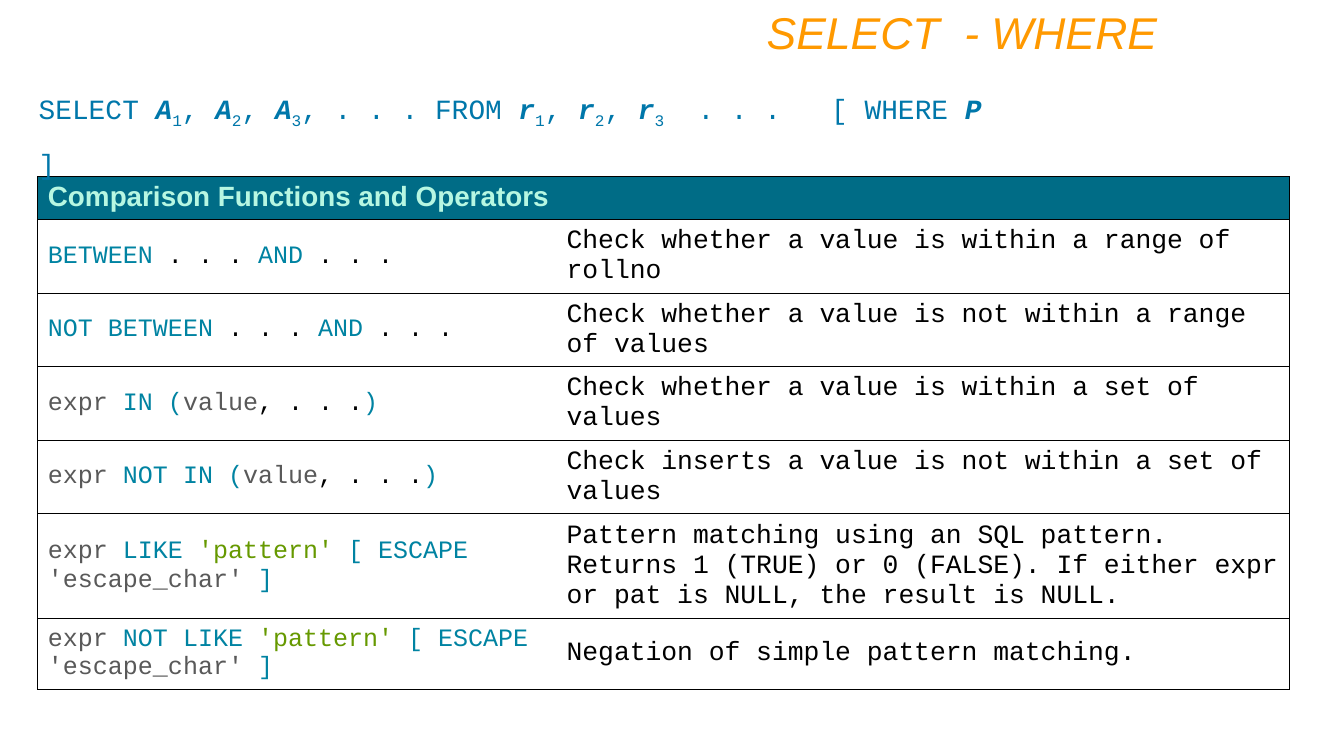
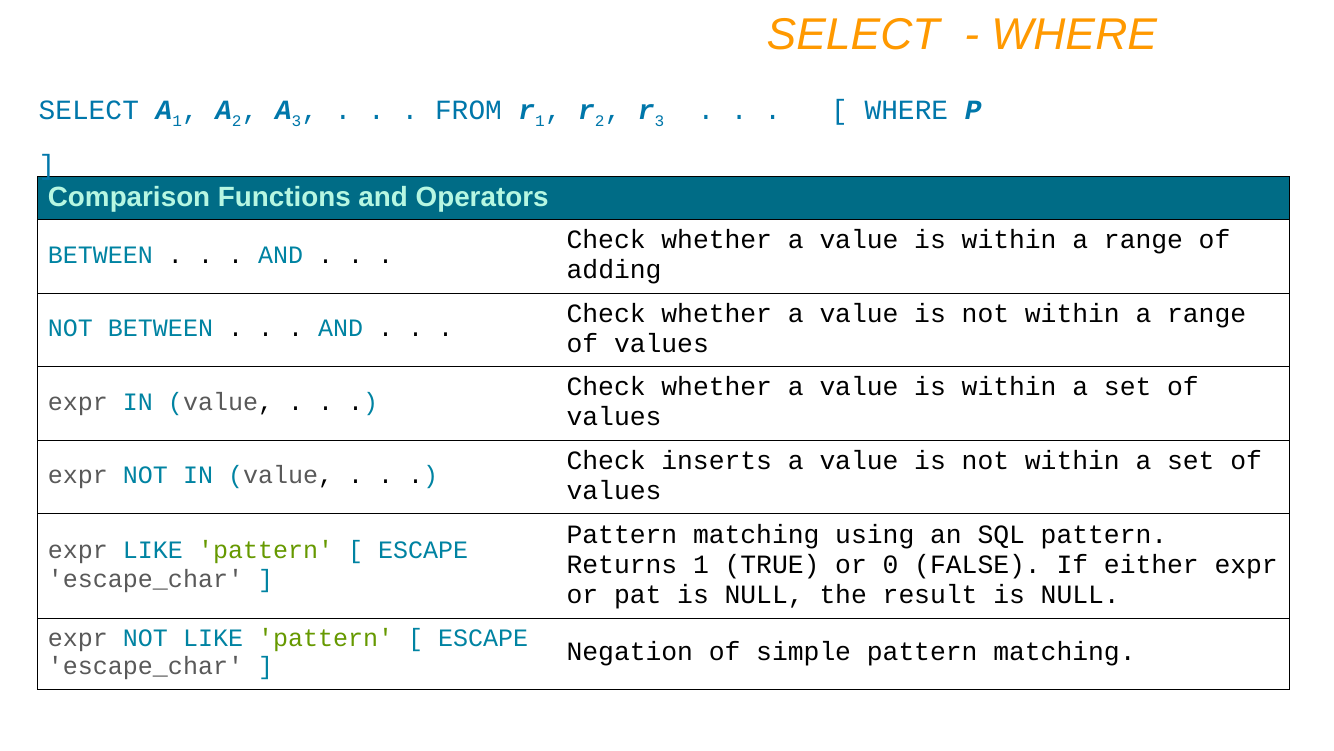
rollno: rollno -> adding (614, 270)
